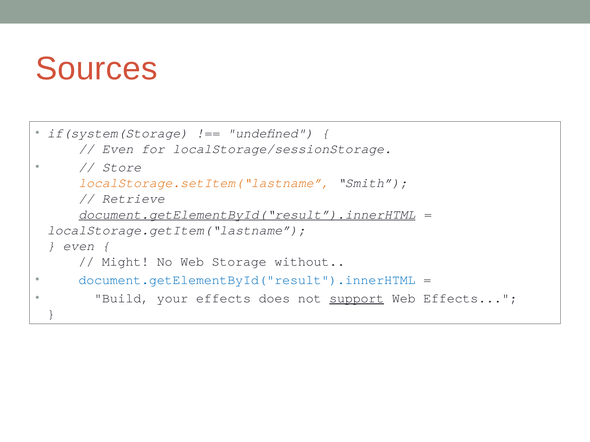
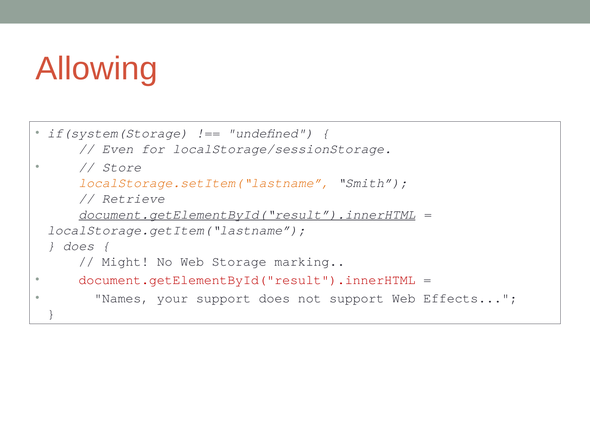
Sources: Sources -> Allowing (97, 69)
even: even -> does (79, 246)
without: without -> marking (310, 262)
document.getElementById("result").innerHTML colour: blue -> red (247, 280)
Build: Build -> Names (122, 299)
your effects: effects -> support (224, 299)
support underline: present -> none (357, 299)
